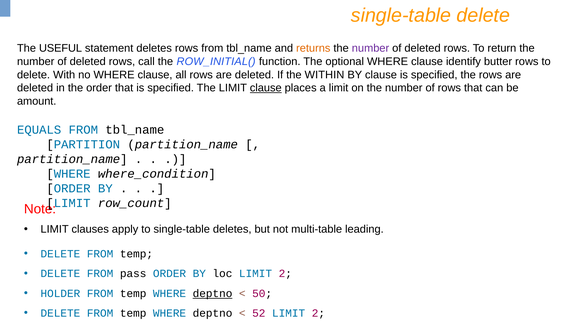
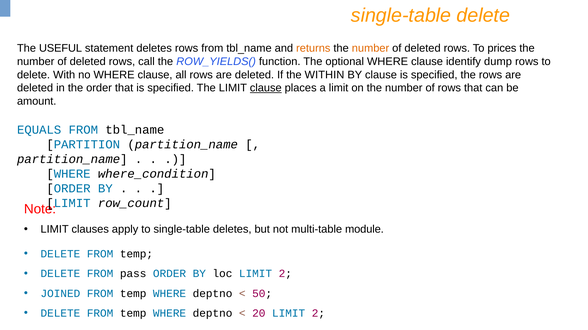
number colour: purple -> orange (371, 48)
return: return -> prices (502, 48)
ROW_INITIAL(: ROW_INITIAL( -> ROW_YIELDS( (216, 62)
butter: butter -> dump (498, 62)
leading: leading -> module (364, 230)
HOLDER: HOLDER -> JOINED (60, 294)
deptno underline: present -> none (213, 294)
52: 52 -> 20 (259, 314)
